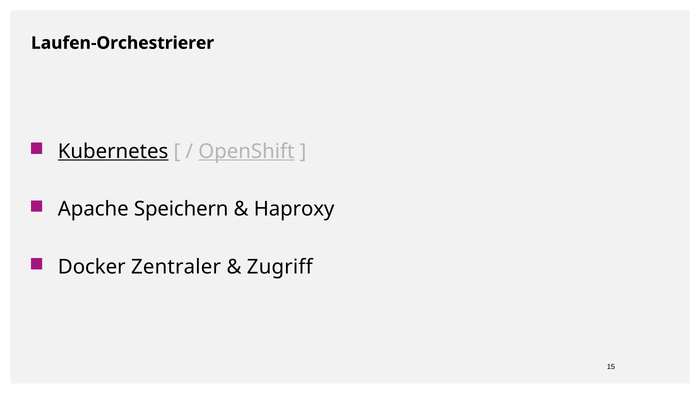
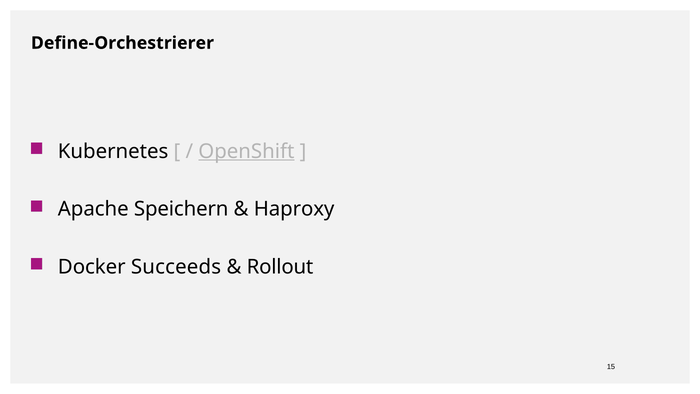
Laufen-Orchestrierer: Laufen-Orchestrierer -> Define-Orchestrierer (122, 43)
Kubernetes underline: present -> none (113, 151)
Zentraler: Zentraler -> Succeeds (176, 267)
Zugriff: Zugriff -> Rollout (280, 267)
